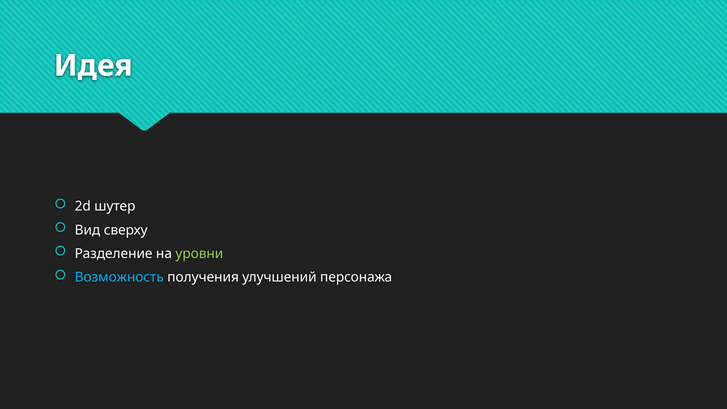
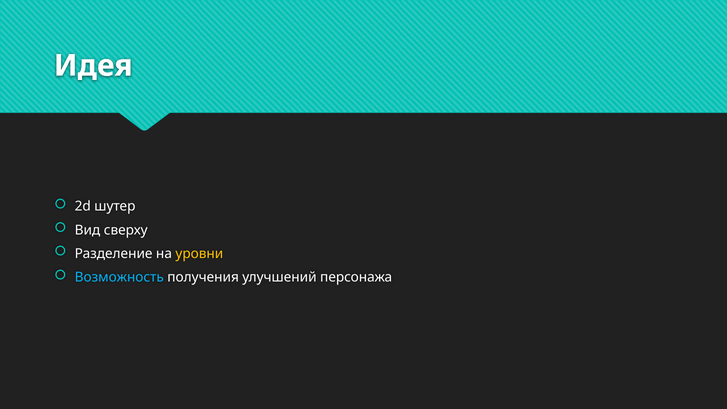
уровни colour: light green -> yellow (199, 254)
